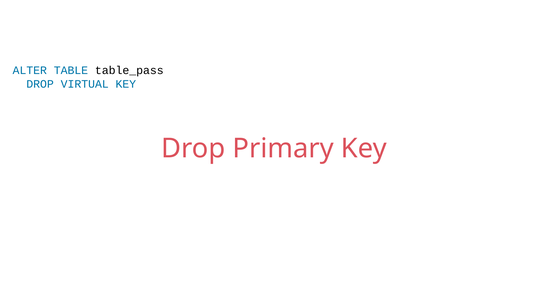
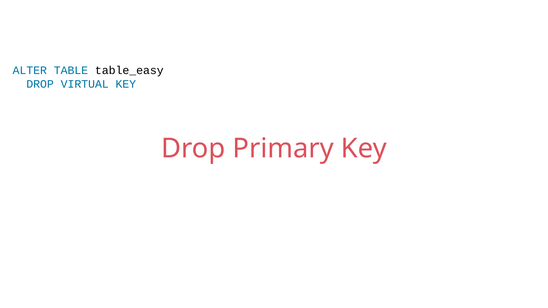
table_pass: table_pass -> table_easy (129, 71)
